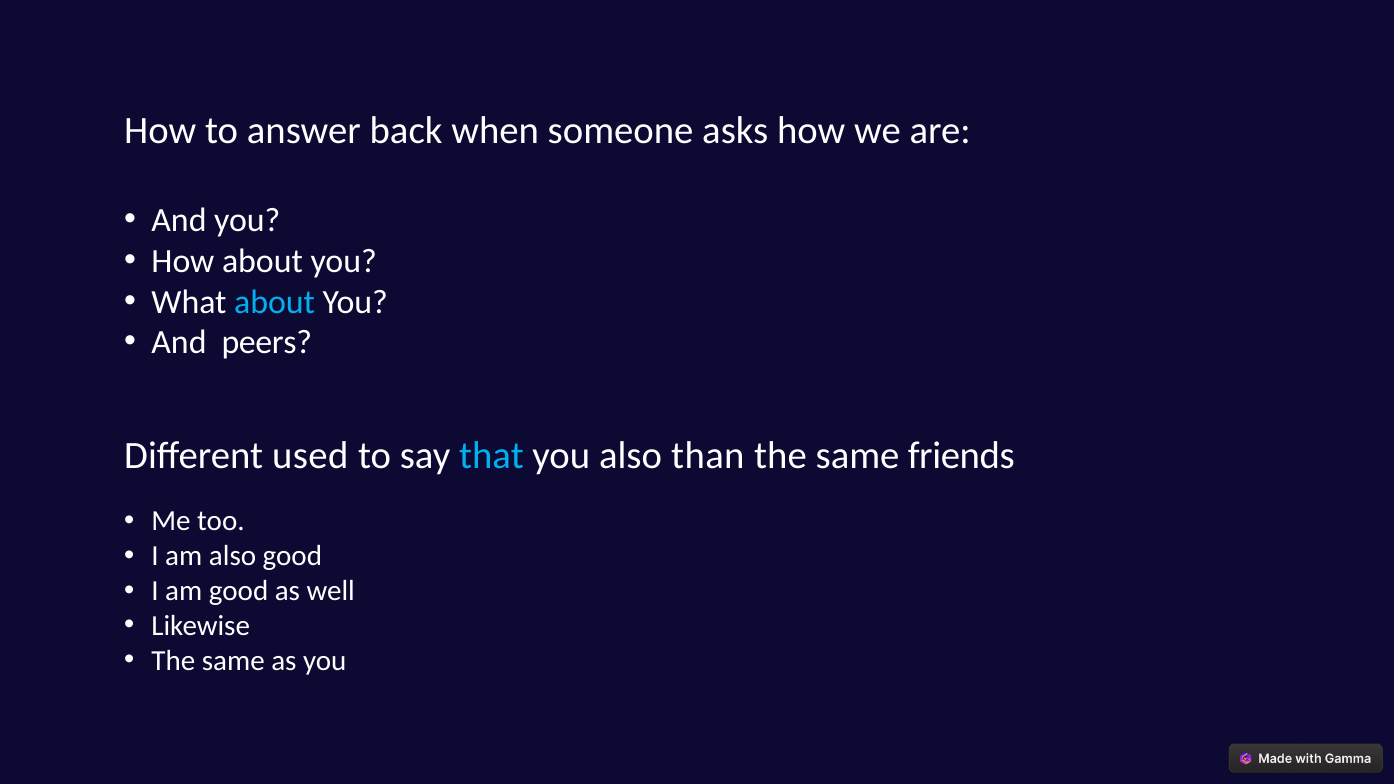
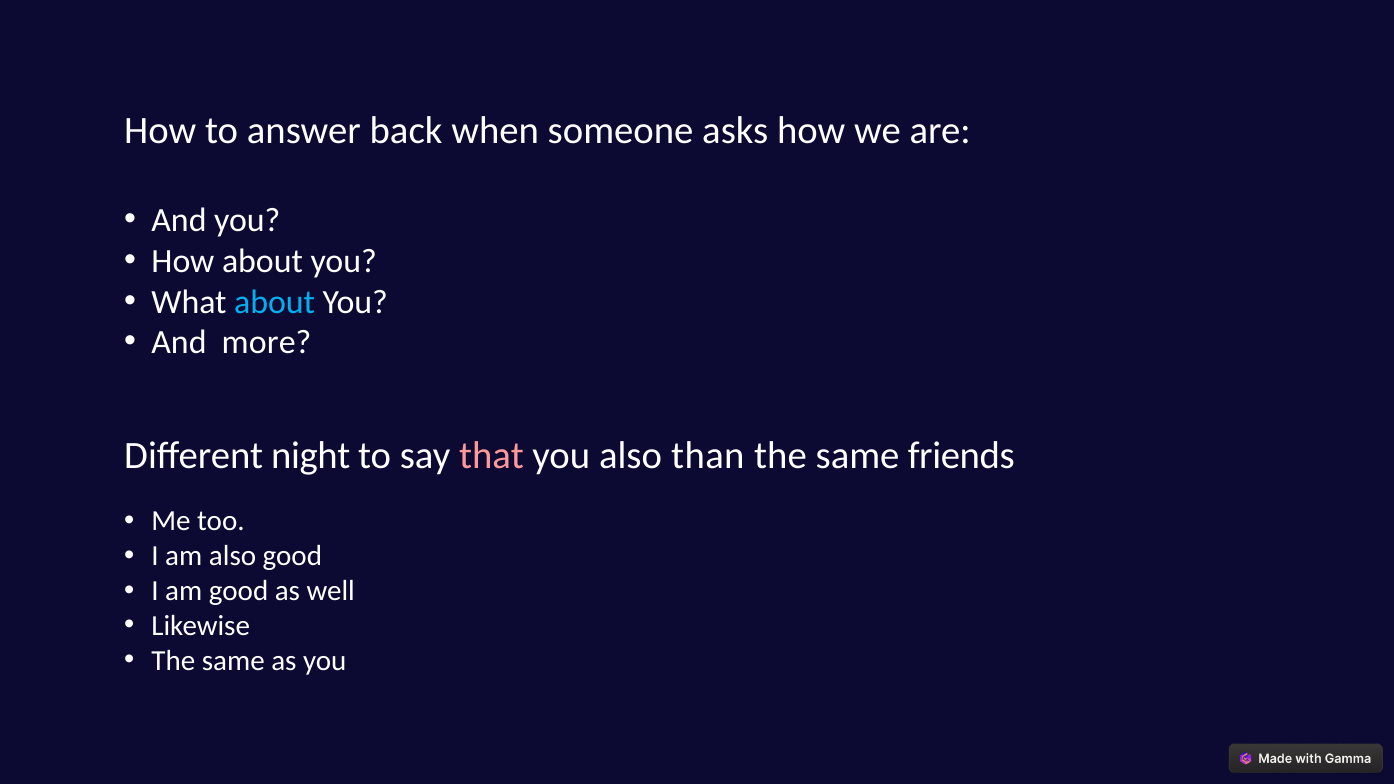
peers: peers -> more (267, 343)
used: used -> night (311, 455)
that colour: light blue -> pink (491, 455)
